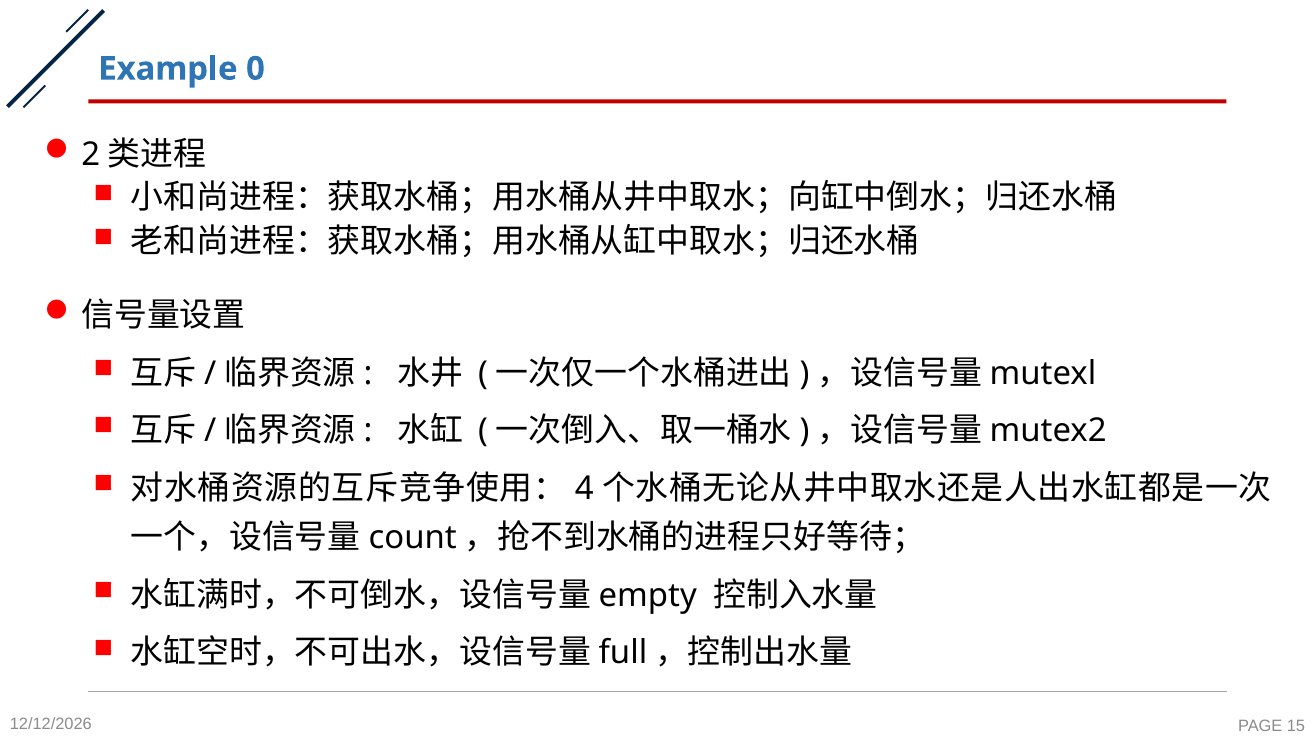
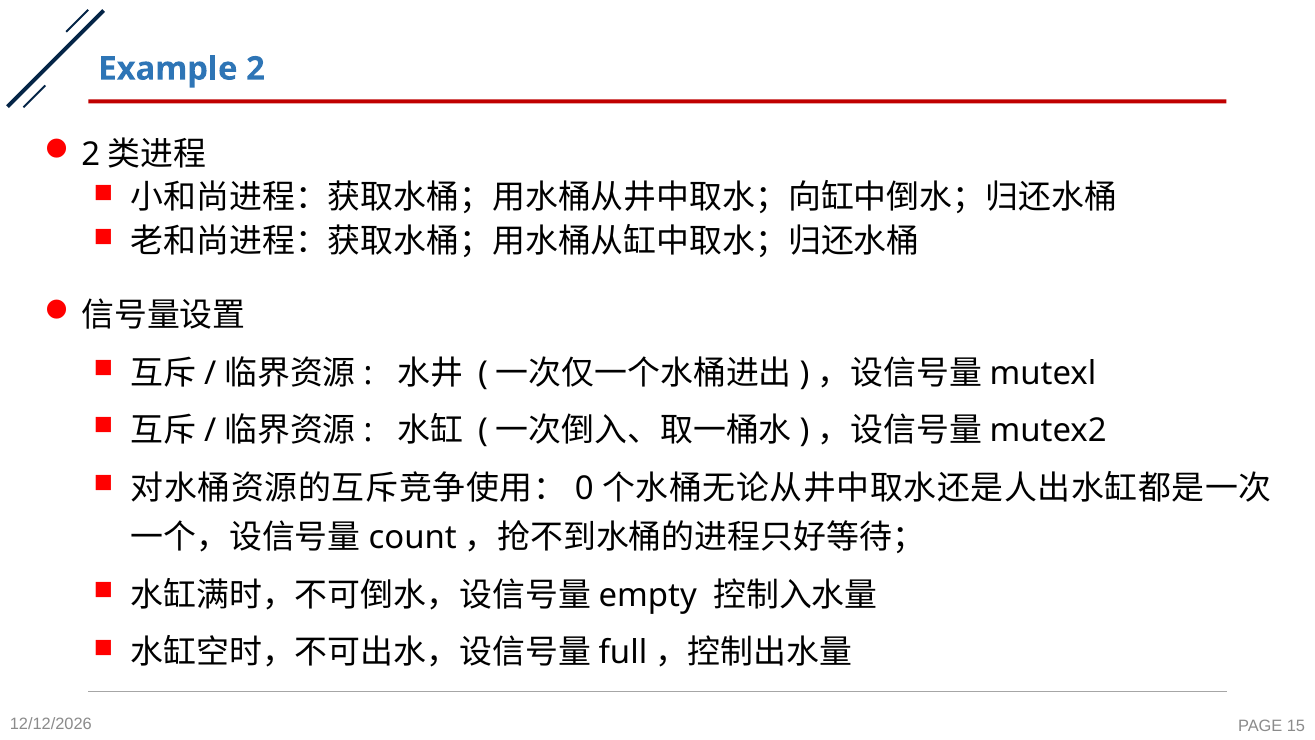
Example 0: 0 -> 2 (255, 69)
4: 4 -> 0 (584, 488)
